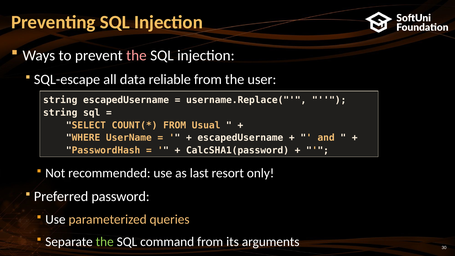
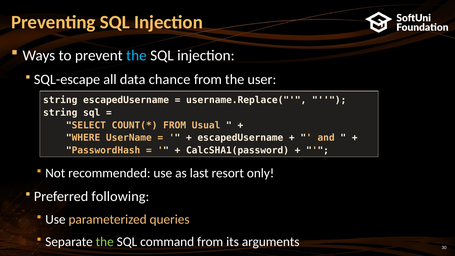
the colour: pink -> light blue (136, 55)
reliable: reliable -> chance (170, 80)
password: password -> following (120, 196)
